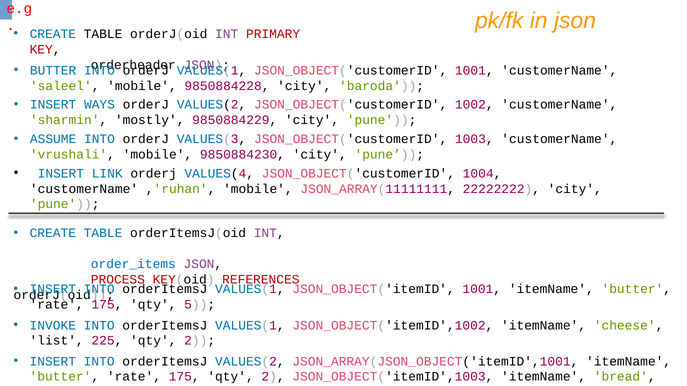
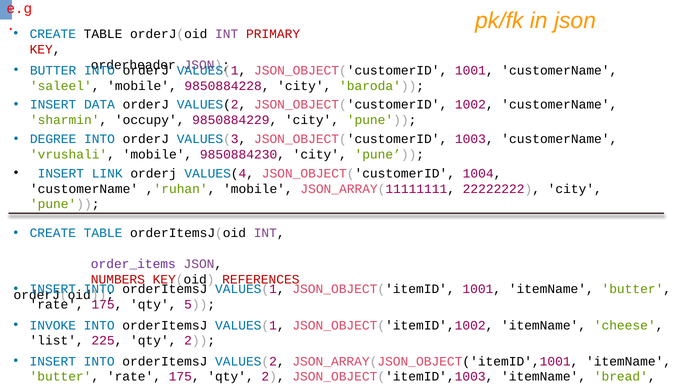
WAYS: WAYS -> DATA (99, 105)
mostly: mostly -> occupy (150, 120)
ASSUME: ASSUME -> DEGREE (53, 139)
order_items colour: blue -> purple (133, 264)
PROCESS: PROCESS -> NUMBERS (118, 280)
